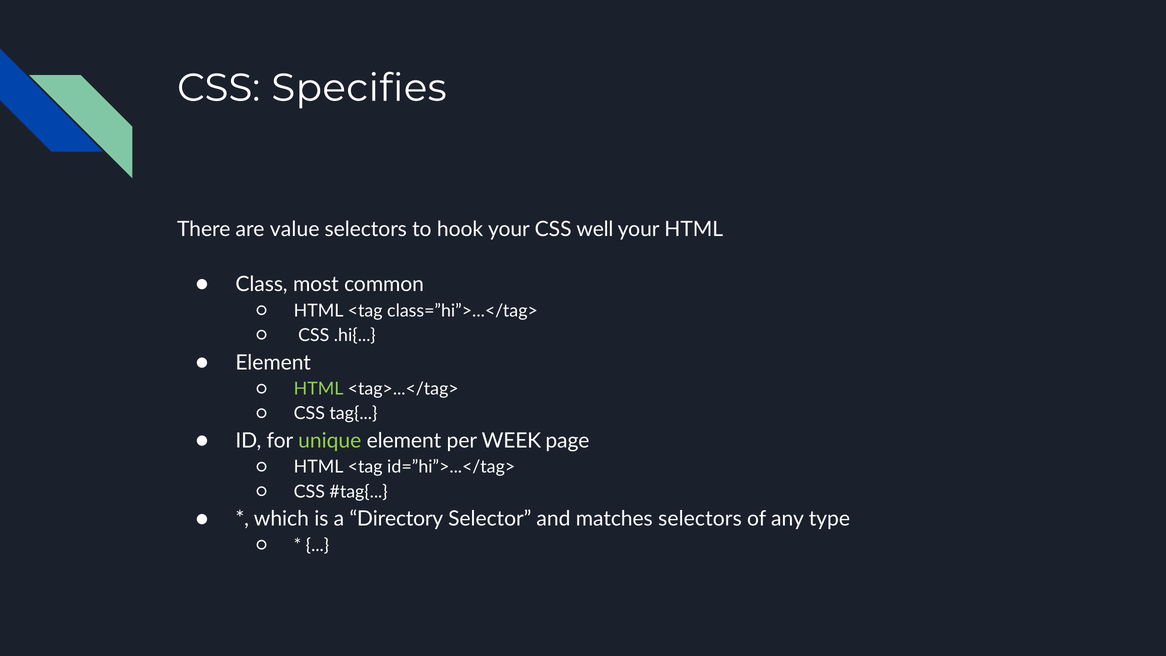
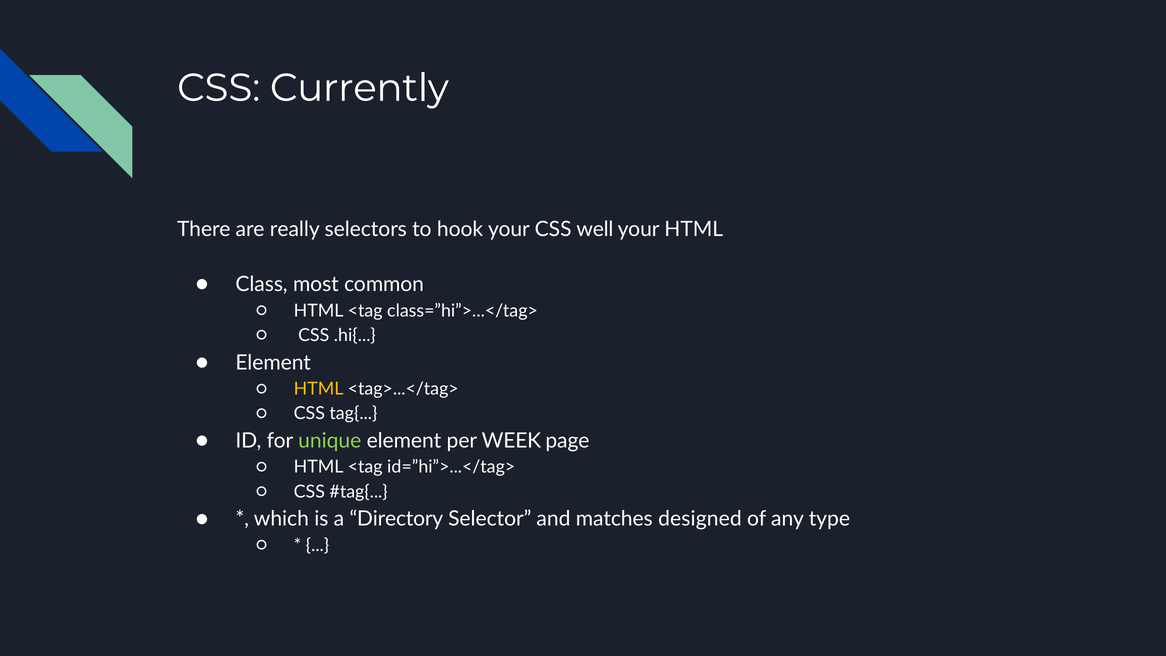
Specifies: Specifies -> Currently (359, 88)
value: value -> really (295, 229)
HTML colour: light green -> yellow (319, 389)
matches selectors: selectors -> designed (700, 519)
